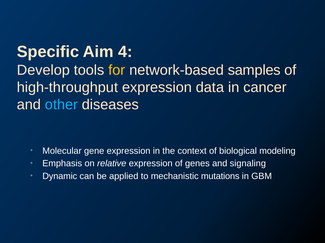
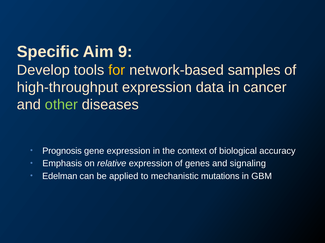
4: 4 -> 9 (125, 52)
other colour: light blue -> light green (61, 105)
Molecular: Molecular -> Prognosis (62, 151)
modeling: modeling -> accuracy (277, 151)
Dynamic: Dynamic -> Edelman (60, 177)
